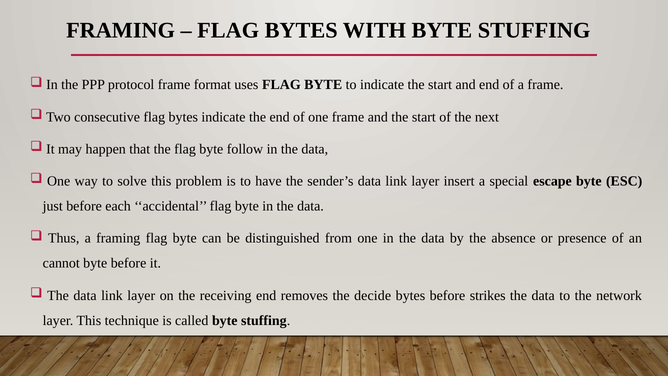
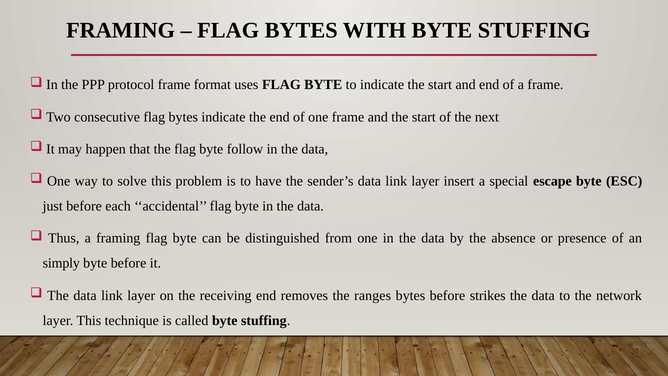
cannot: cannot -> simply (61, 263)
decide: decide -> ranges (373, 295)
